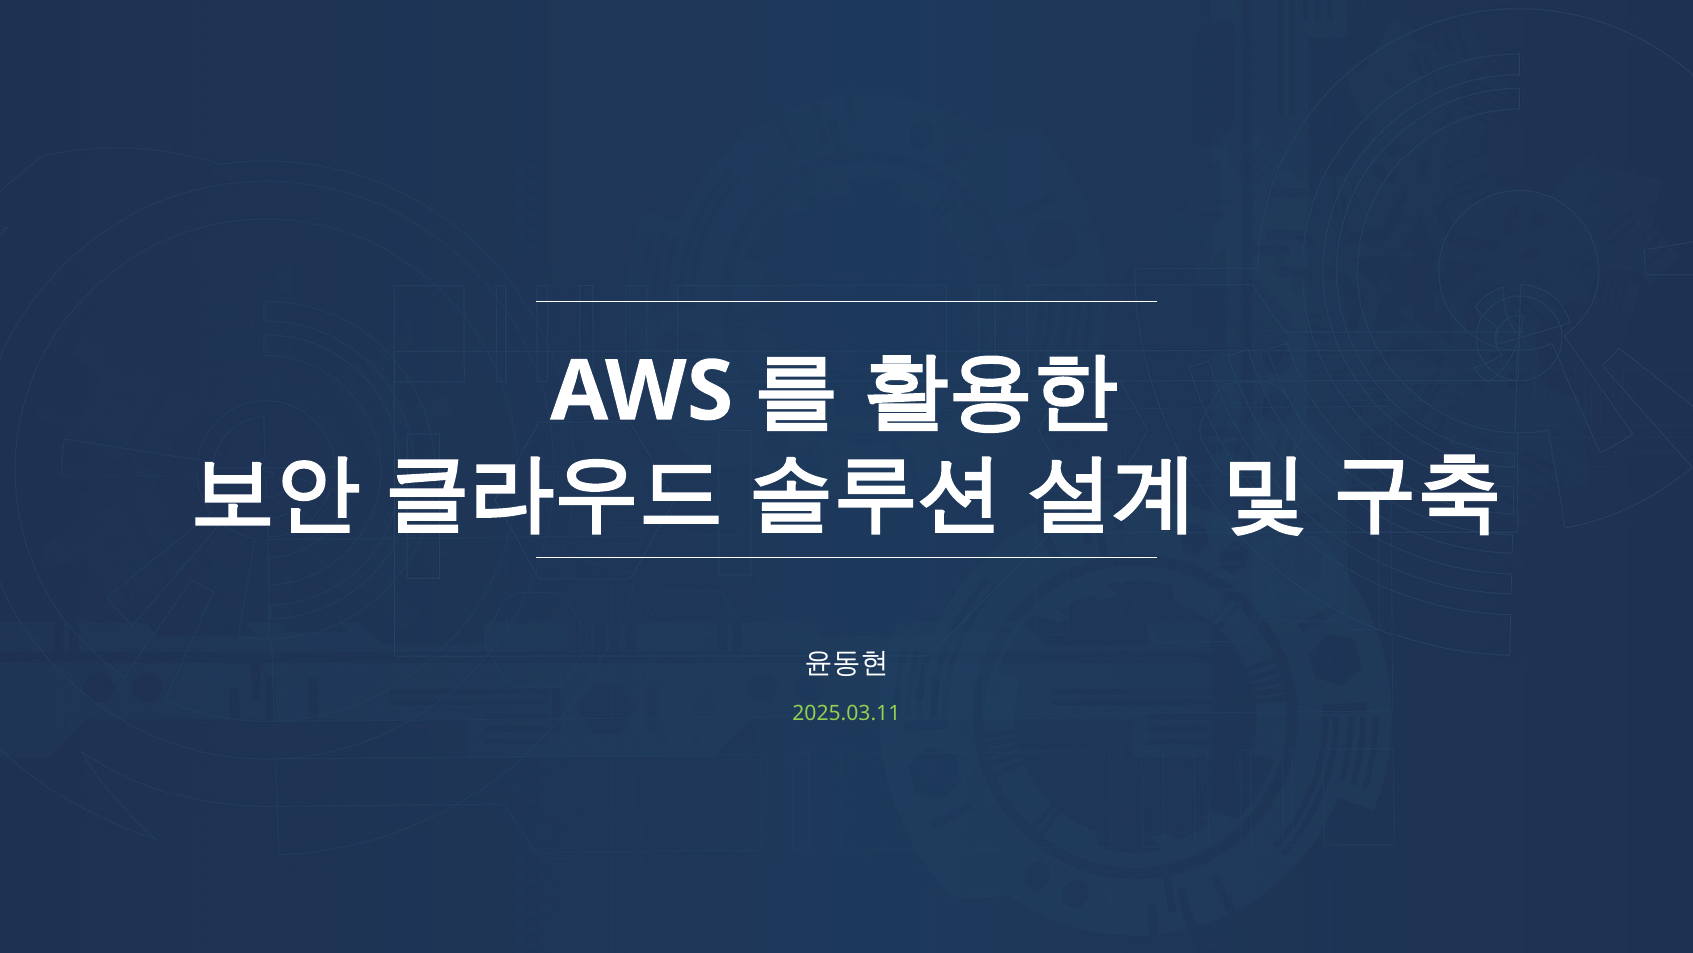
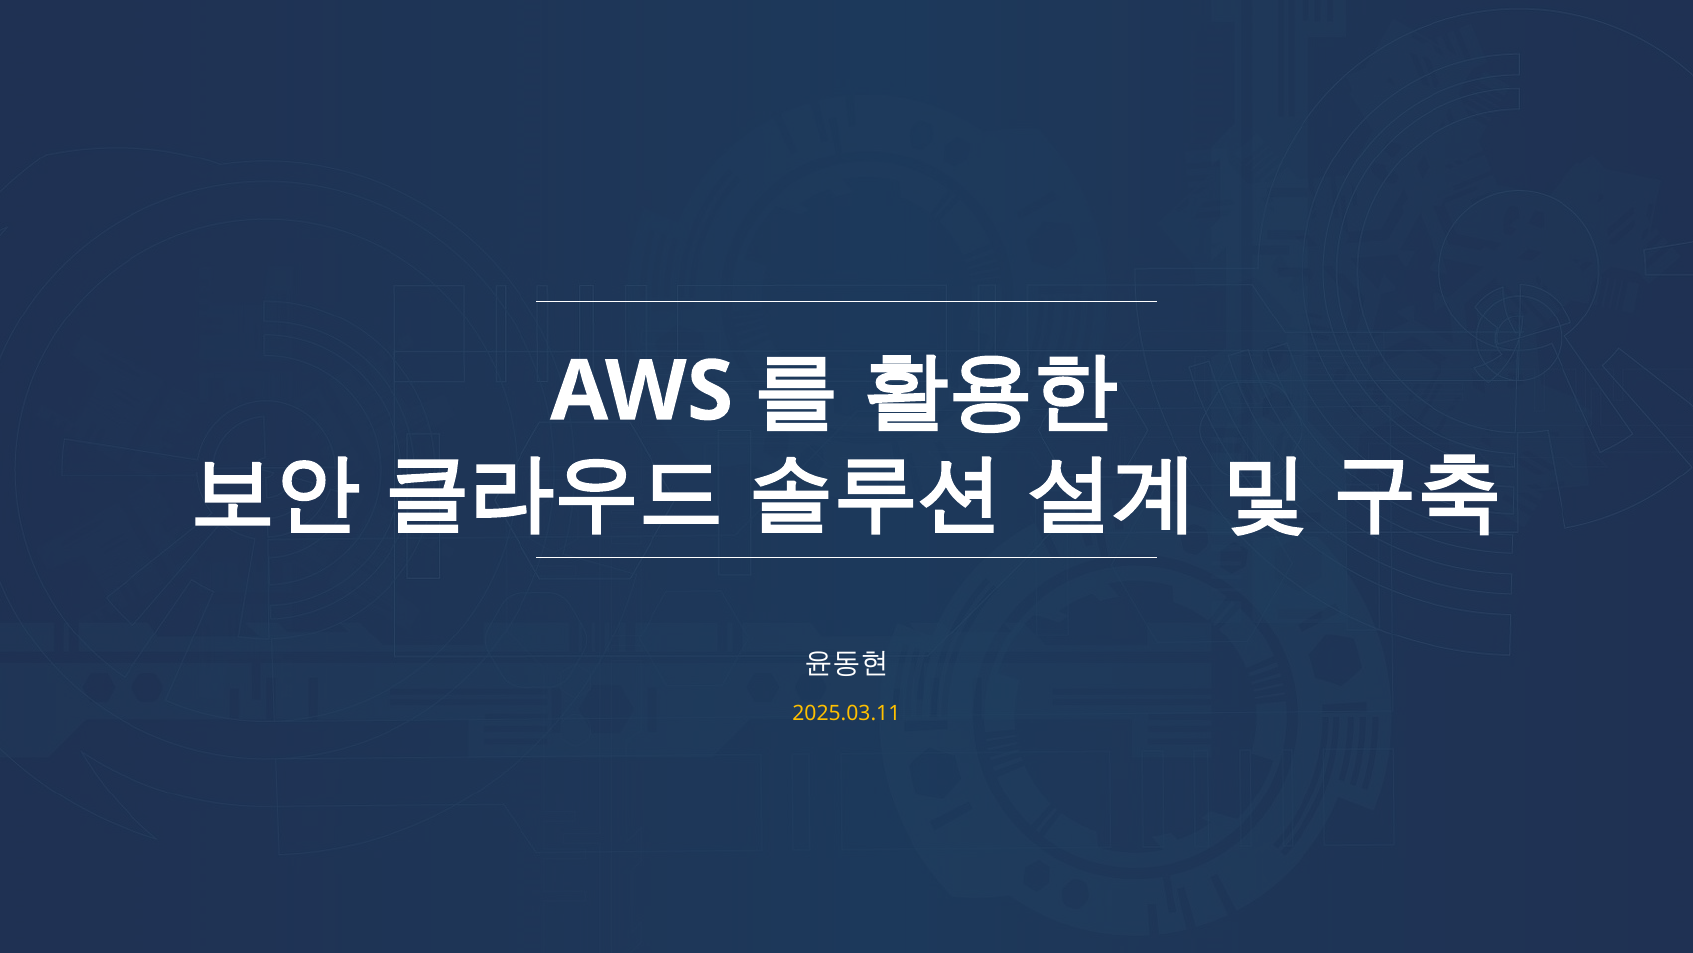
2025.03.11 colour: light green -> yellow (846, 713)
